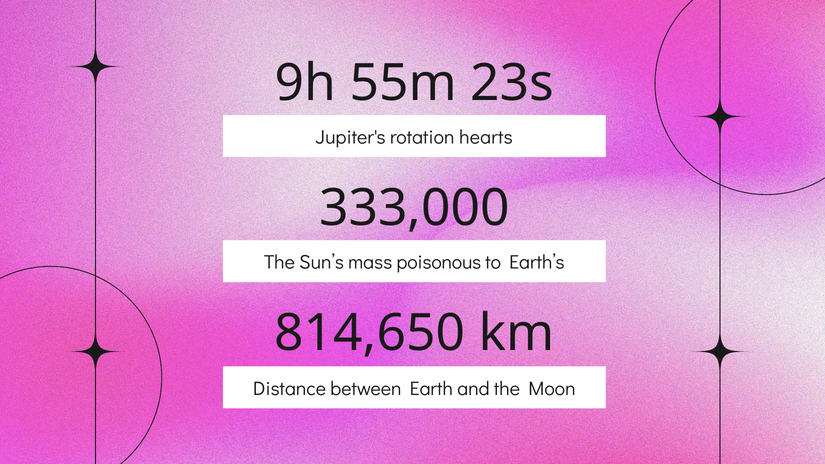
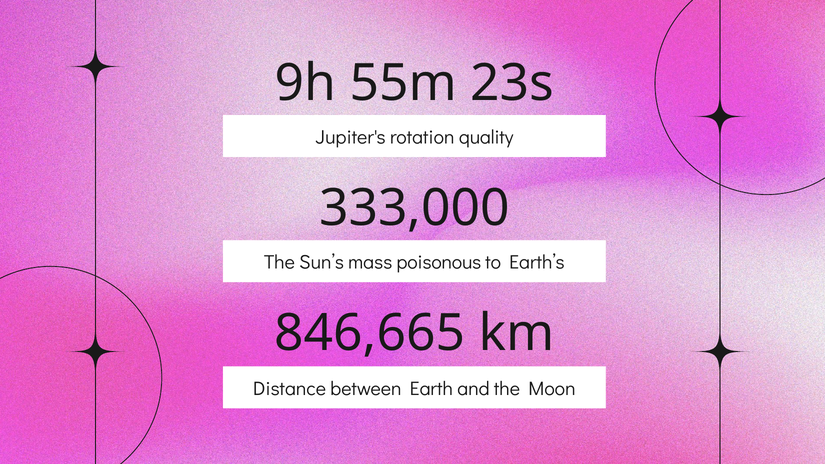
hearts: hearts -> quality (486, 137)
814,650: 814,650 -> 846,665 (370, 333)
